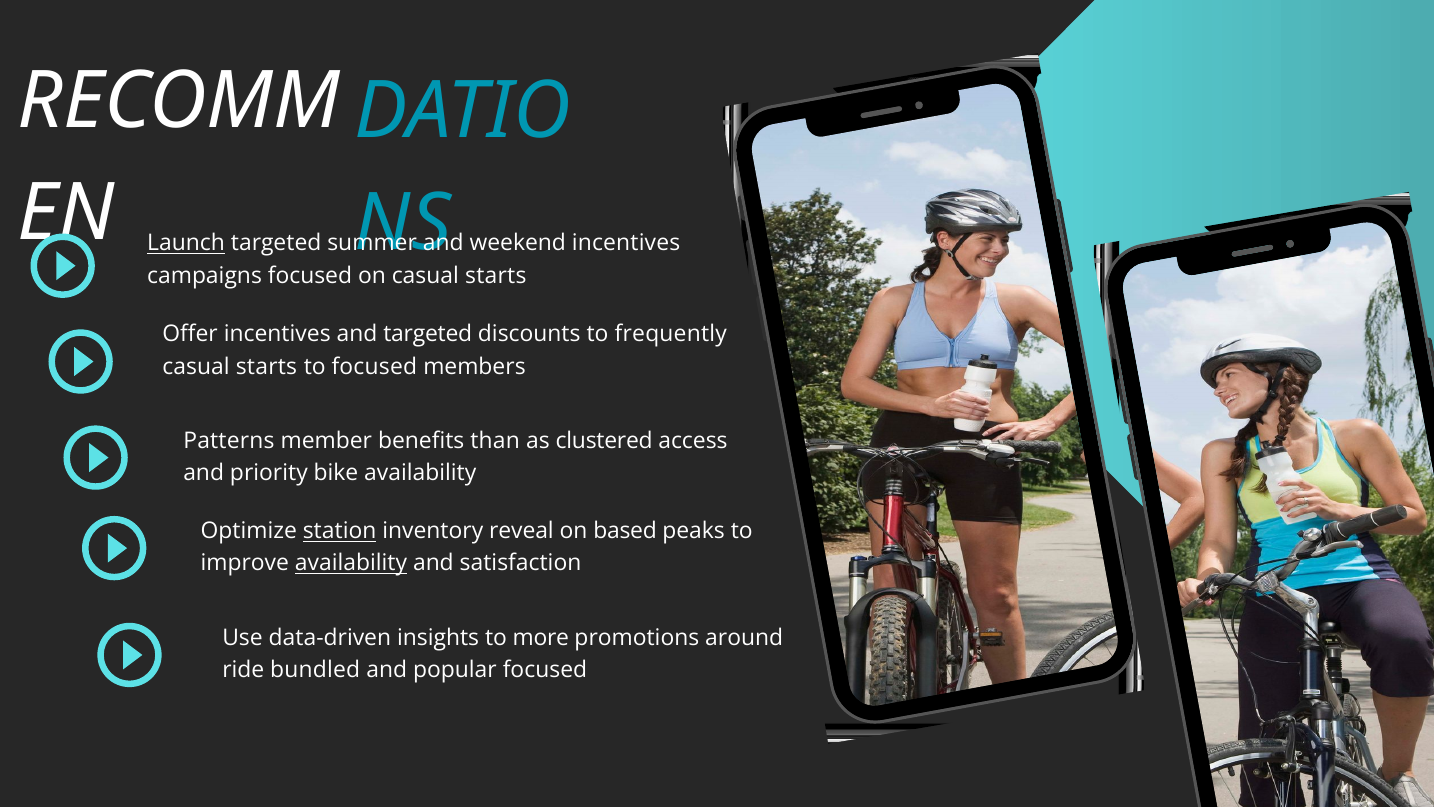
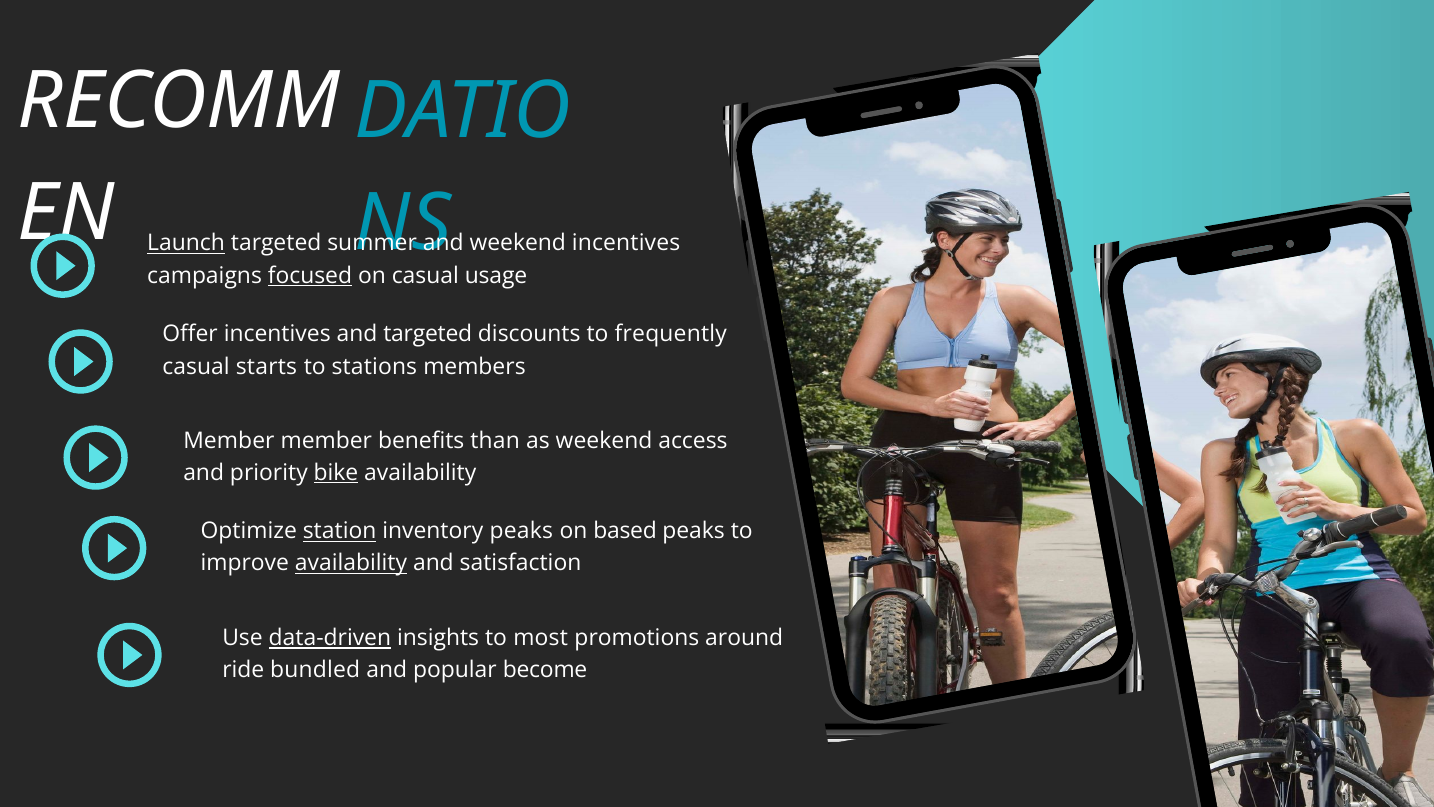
focused underline: none -> present (310, 275)
starts: starts -> usage (496, 275)
to focused: focused -> stations (374, 366)
Patterns: Patterns -> Member (229, 441)
as clustered: clustered -> weekend (604, 441)
bike underline: none -> present (336, 473)
inventory reveal: reveal -> peaks (521, 531)
data-driven underline: none -> present (330, 638)
more: more -> most (541, 638)
popular focused: focused -> become (545, 670)
